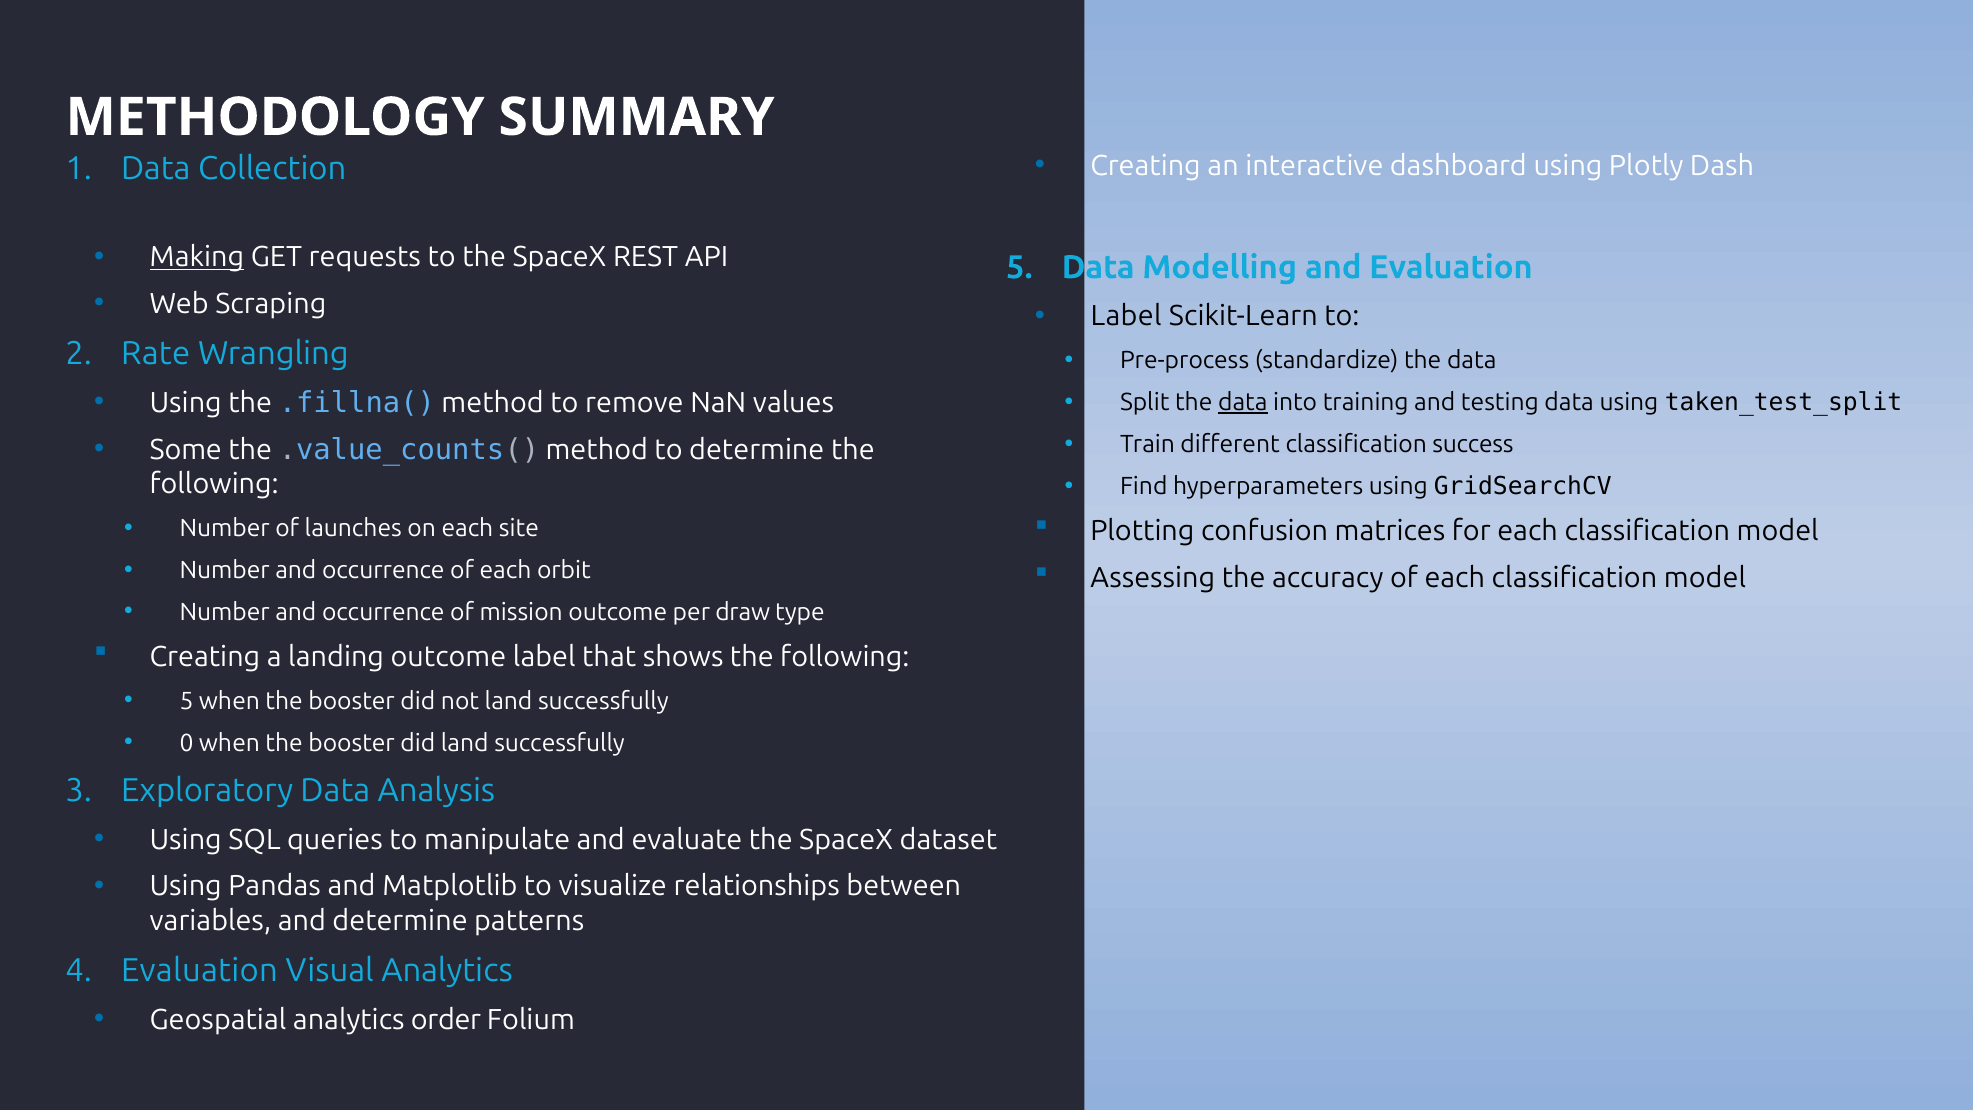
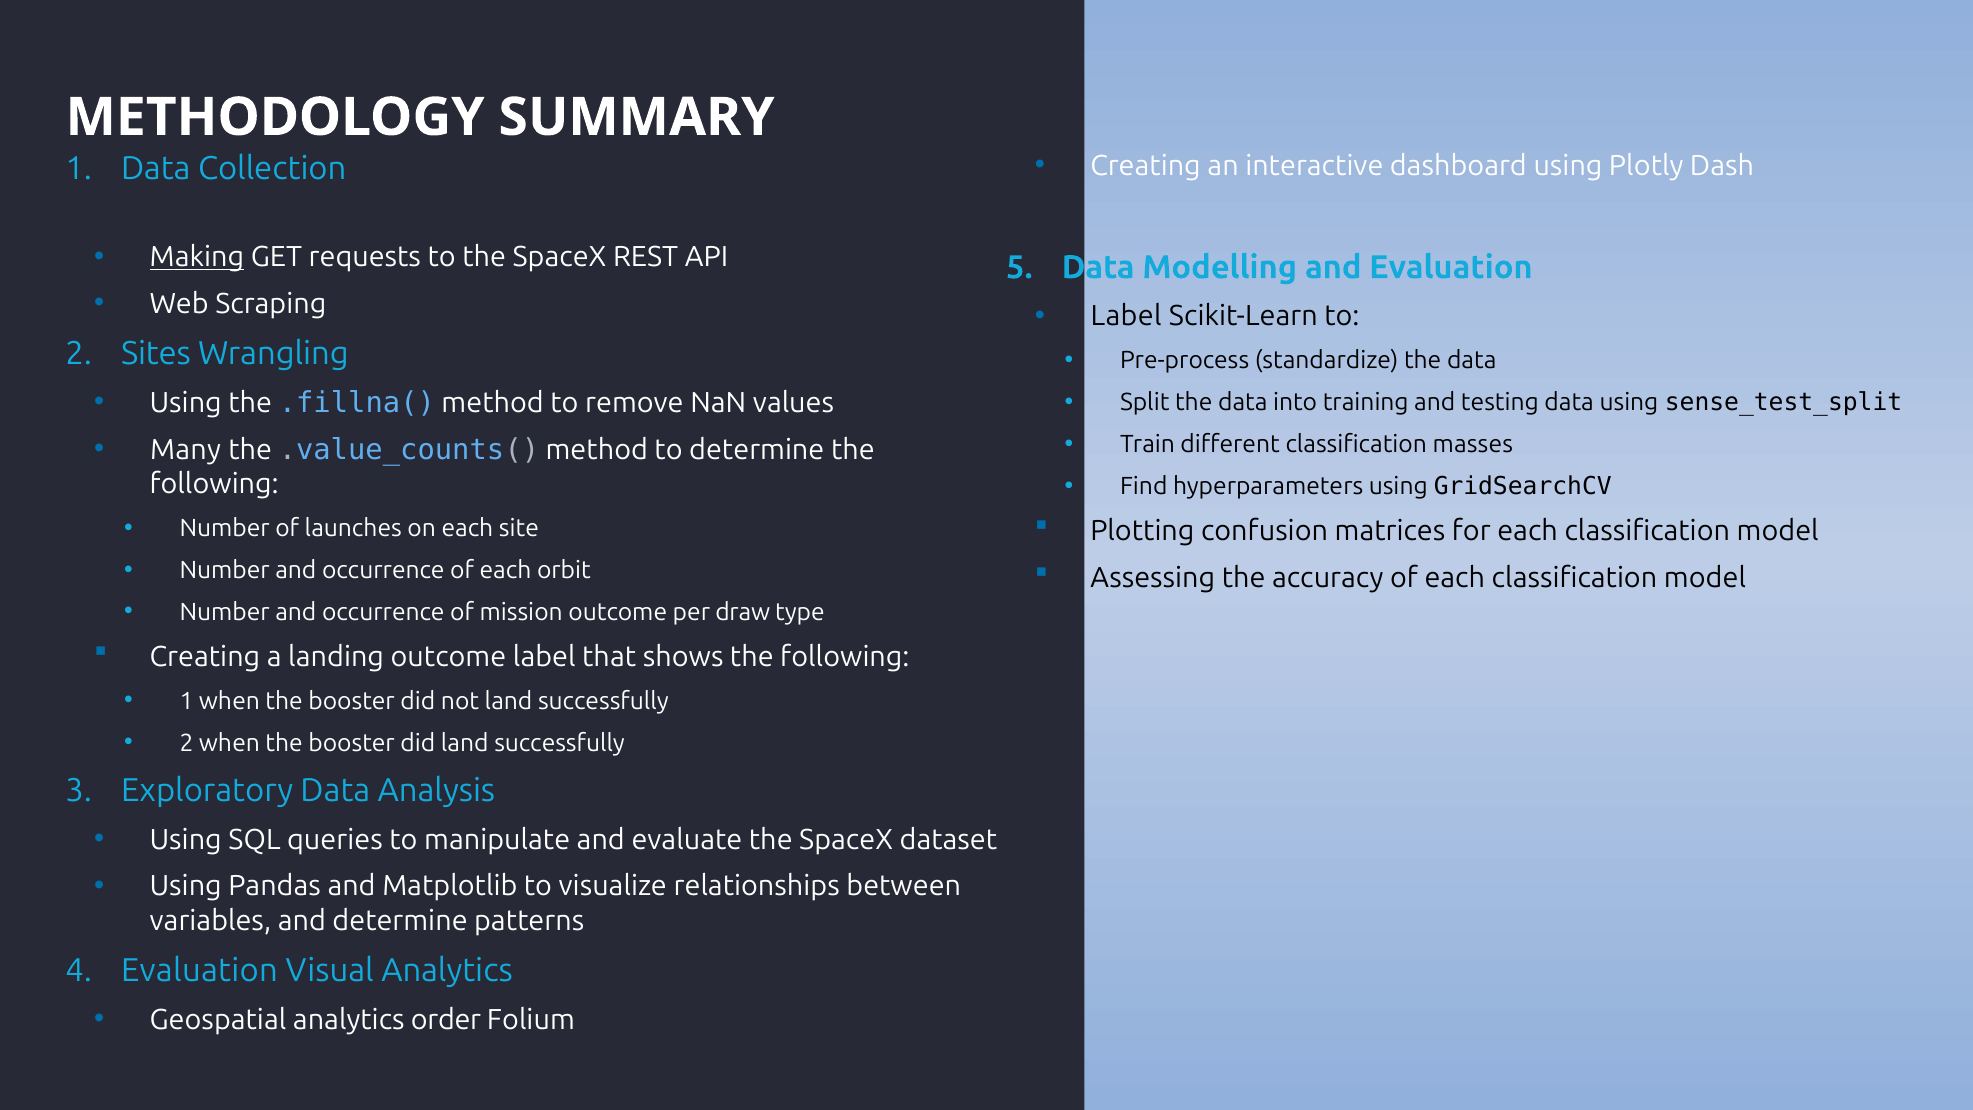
Rate: Rate -> Sites (156, 354)
data underline: present -> none (1243, 402)
taken_test_split: taken_test_split -> sense_test_split (1784, 402)
success: success -> masses (1473, 444)
Some: Some -> Many (186, 450)
5: 5 -> 1 (186, 701)
0: 0 -> 2 (186, 743)
